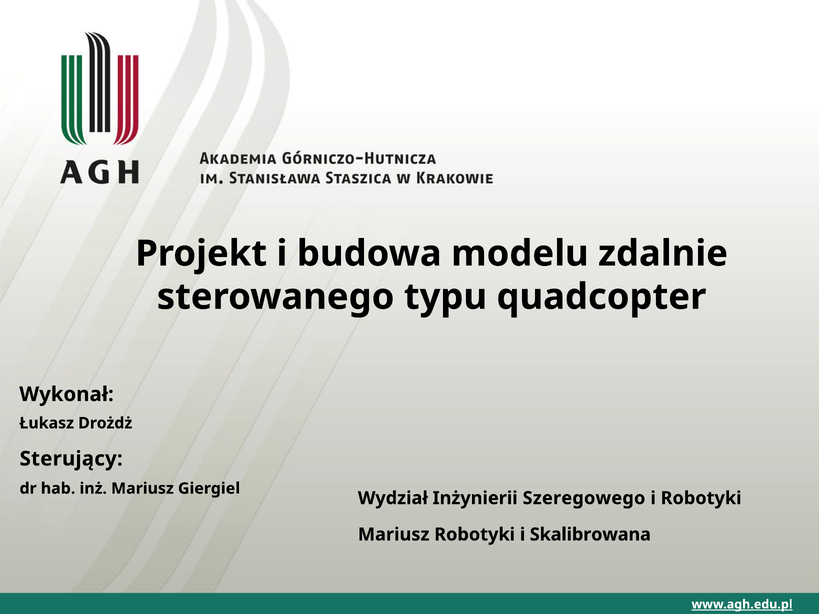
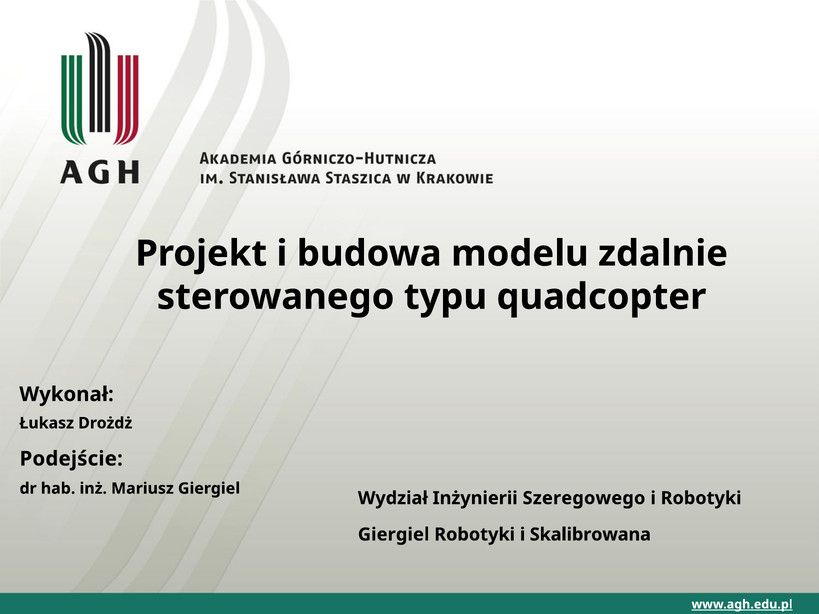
Sterujący: Sterujący -> Podejście (71, 459)
Mariusz: Mariusz -> Giergiel (394, 535)
